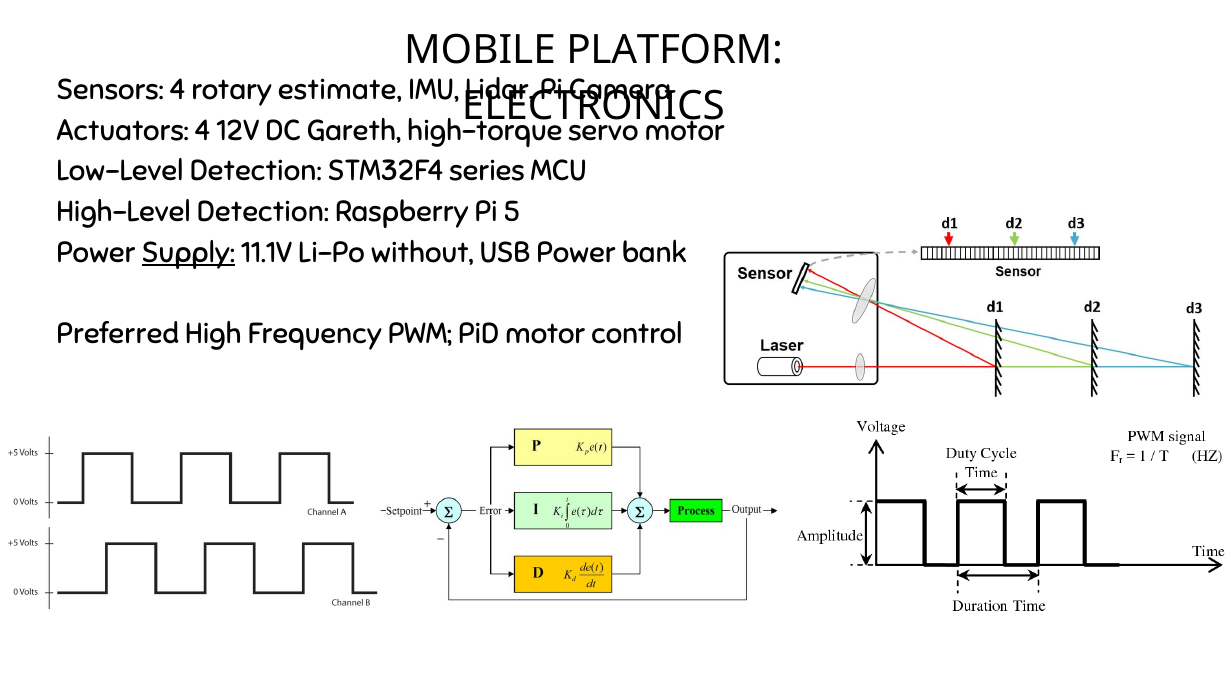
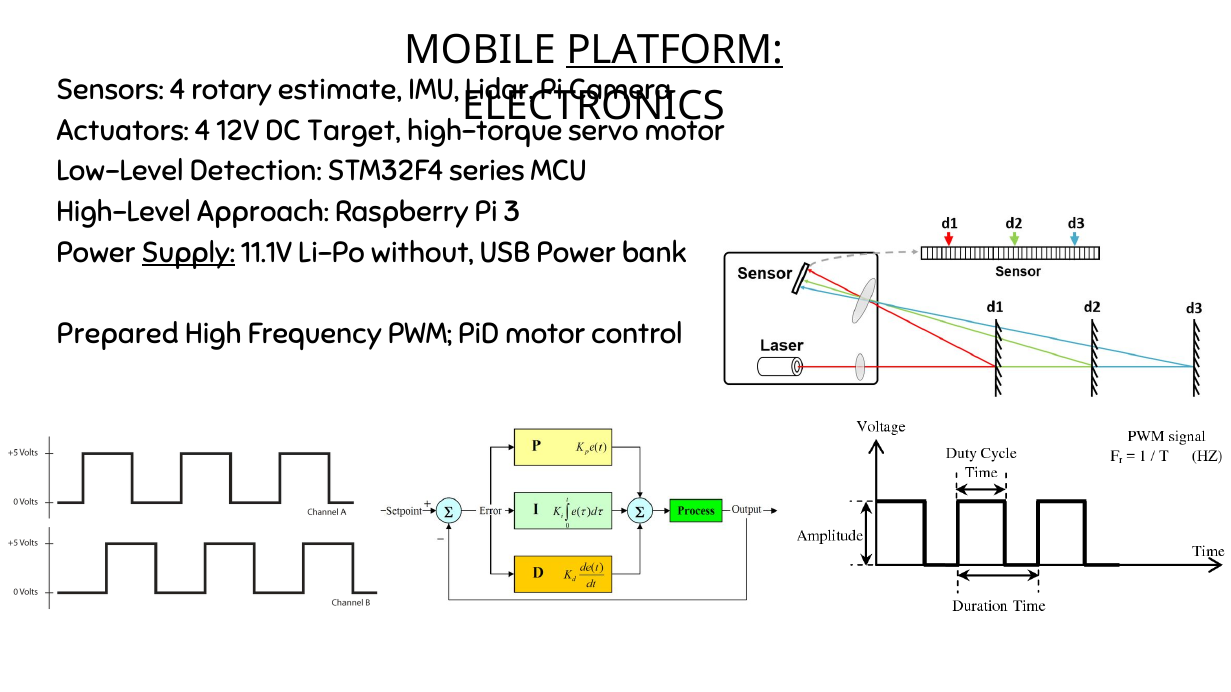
PLATFORM underline: none -> present (675, 50)
Gareth: Gareth -> Target (354, 131)
High-Level Detection: Detection -> Approach (263, 212)
5: 5 -> 3 (512, 212)
Preferred: Preferred -> Prepared (118, 334)
